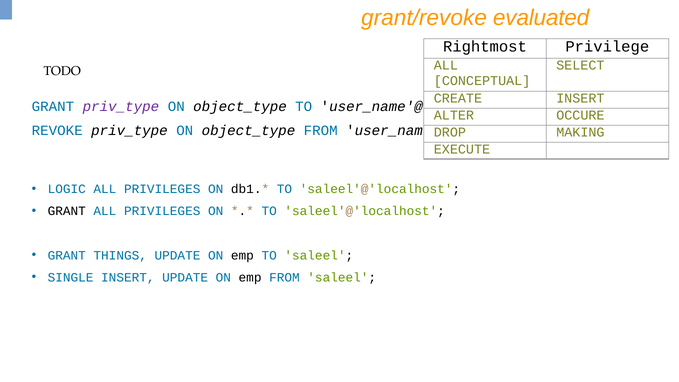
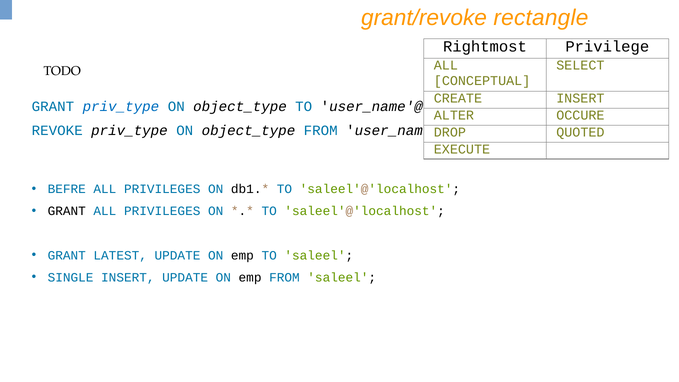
evaluated: evaluated -> rectangle (541, 18)
priv_type colour: purple -> blue (121, 107)
MAKING: MAKING -> QUOTED (580, 132)
LOGIC: LOGIC -> BEFRE (67, 189)
THINGS: THINGS -> LATEST (120, 255)
